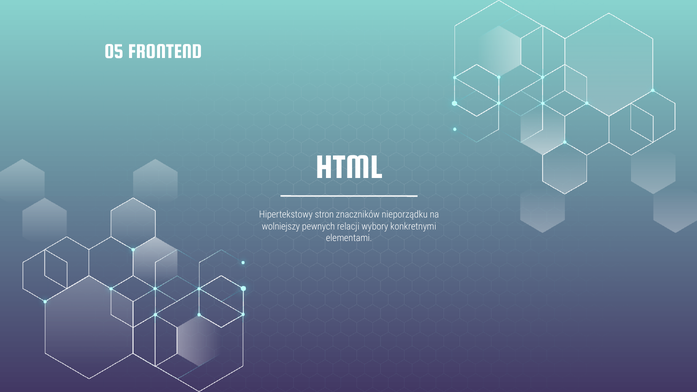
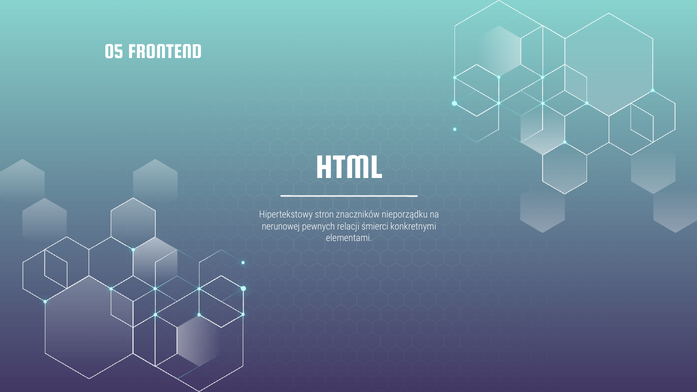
wolniejszy: wolniejszy -> nerunowej (281, 226)
wybory: wybory -> śmierci (375, 226)
